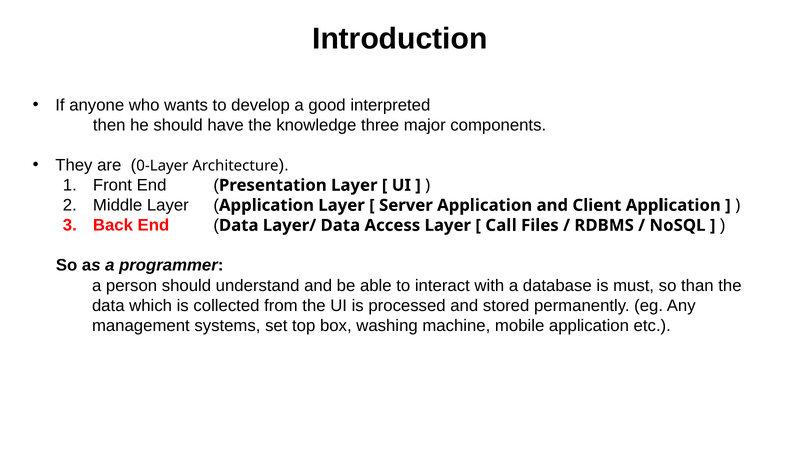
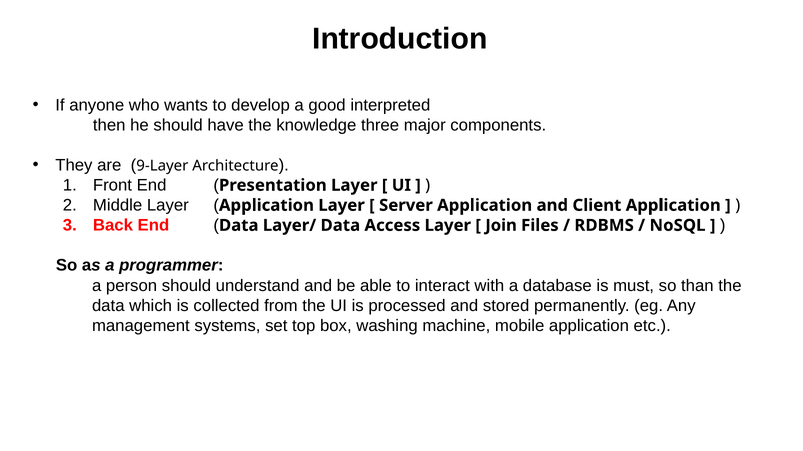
0-Layer: 0-Layer -> 9-Layer (162, 166)
Call: Call -> Join (501, 226)
